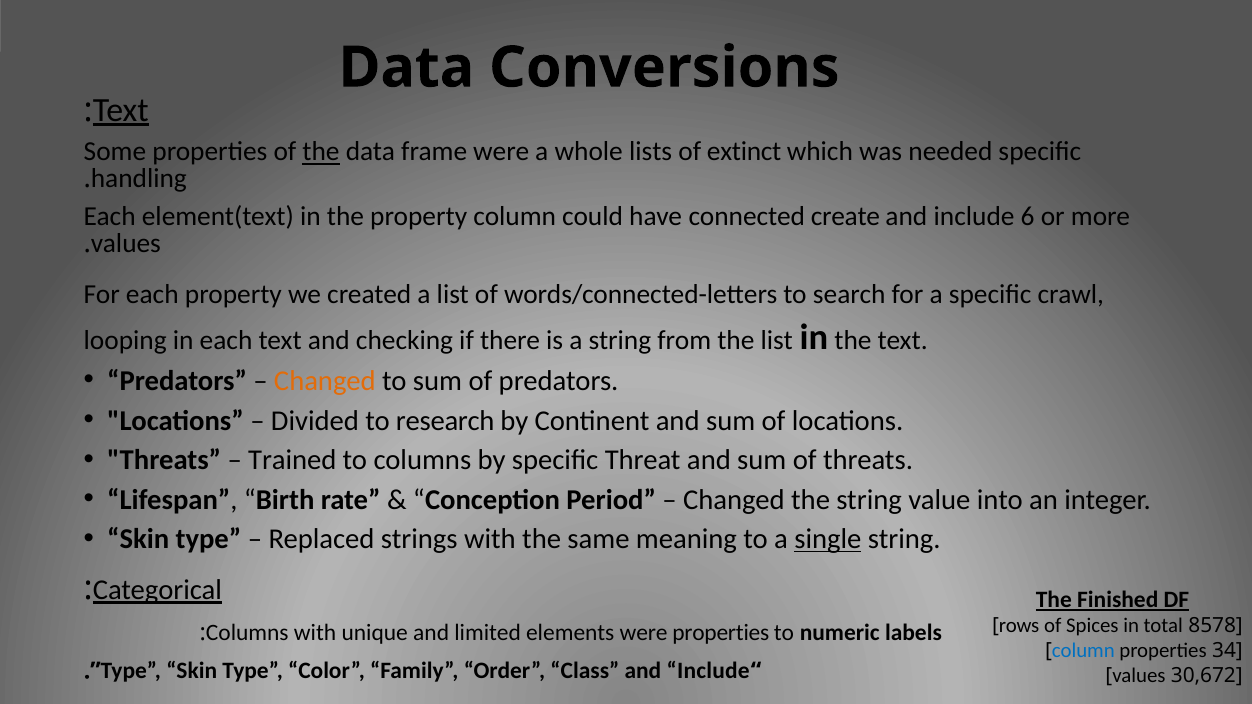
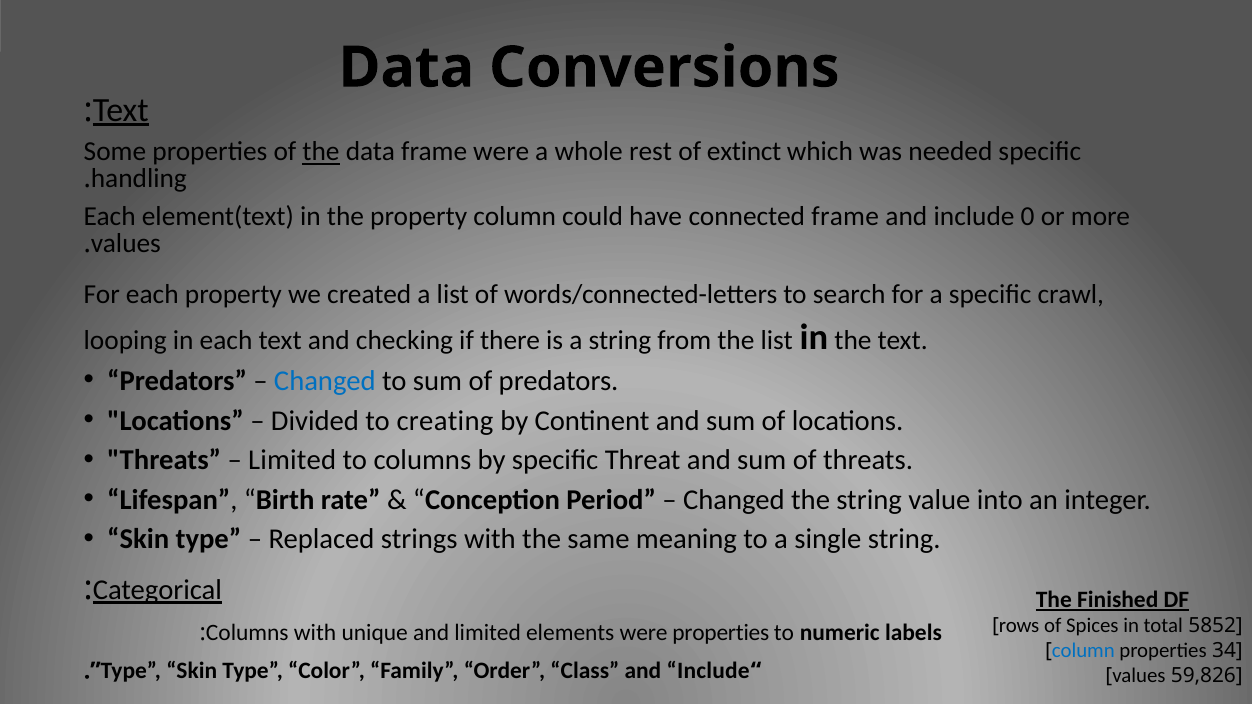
lists: lists -> rest (651, 152)
connected create: create -> frame (845, 217)
6: 6 -> 0 (1028, 217)
Changed colour: orange -> blue (325, 381)
research: research -> creating (445, 421)
Trained: Trained -> Limited (292, 460)
single underline: present -> none (828, 539)
8578: 8578 -> 5852 (1212, 626)
30,672: 30,672 -> 59,826 (1203, 676)
